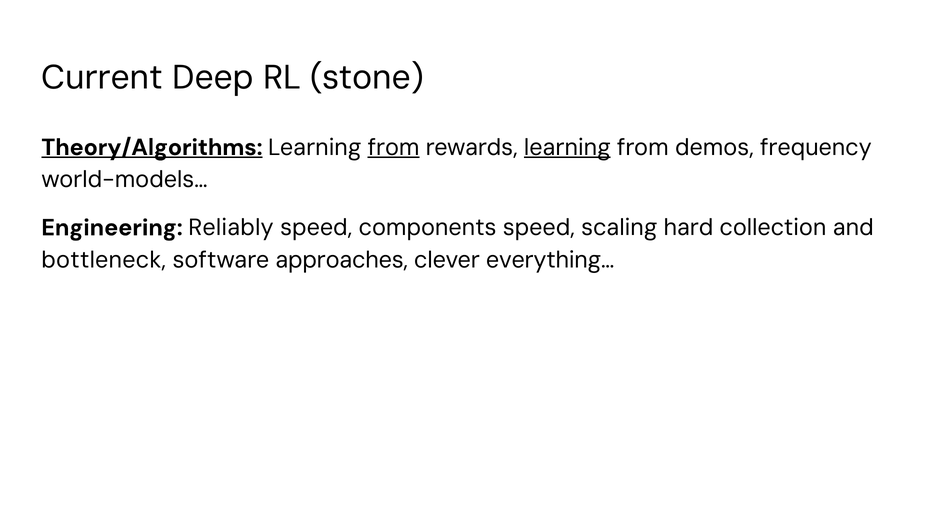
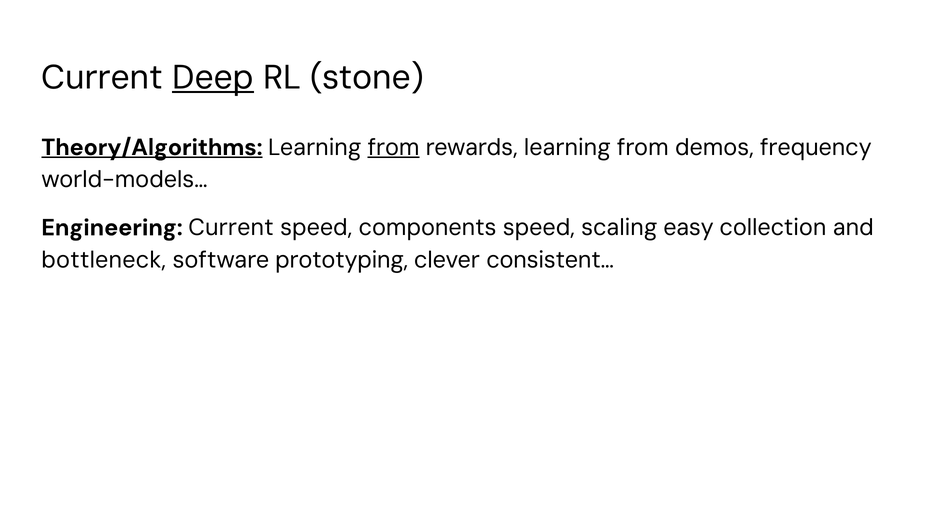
Deep underline: none -> present (213, 78)
learning underline: present -> none (567, 147)
Engineering Reliably: Reliably -> Current (231, 228)
hard: hard -> easy (688, 228)
approaches: approaches -> prototyping (342, 260)
everything…: everything… -> consistent… (550, 260)
